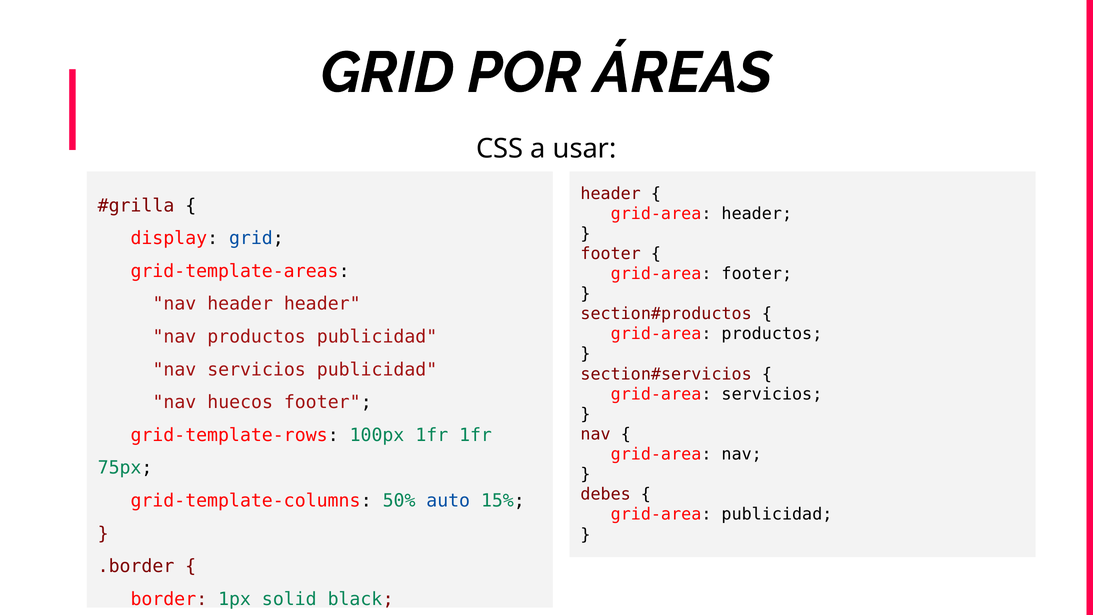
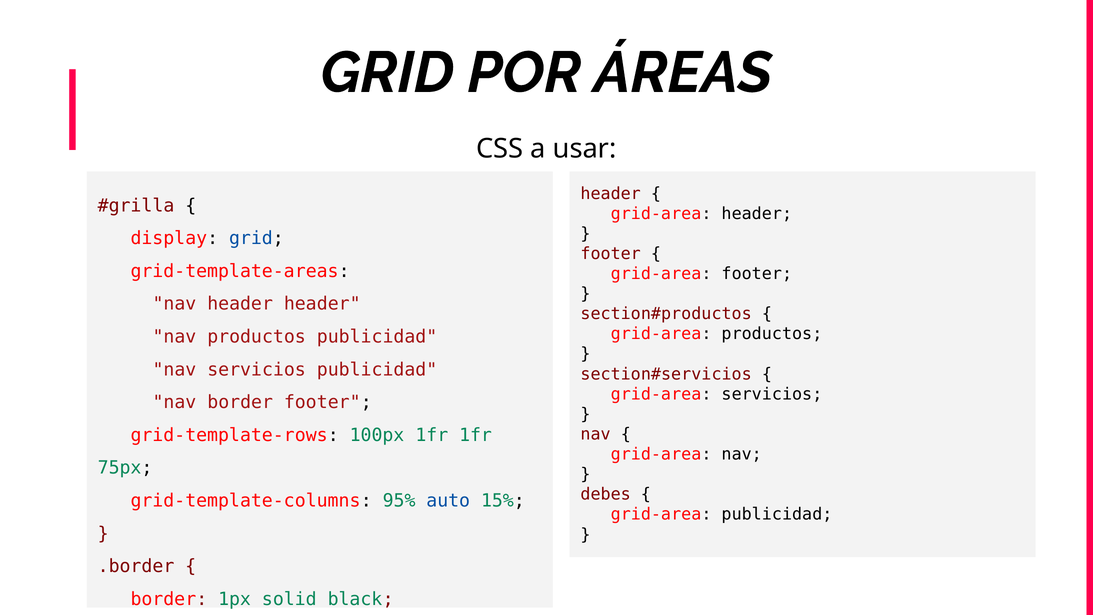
nav huecos: huecos -> border (240, 402)
50%: 50% -> 95% (399, 501)
